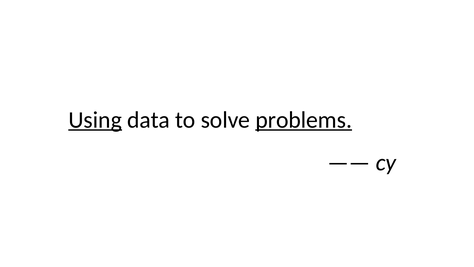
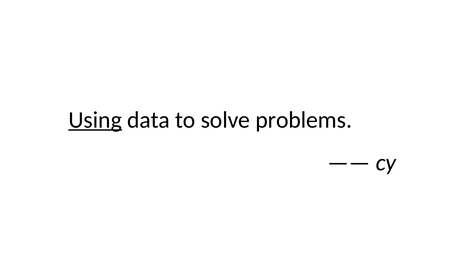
problems underline: present -> none (304, 120)
